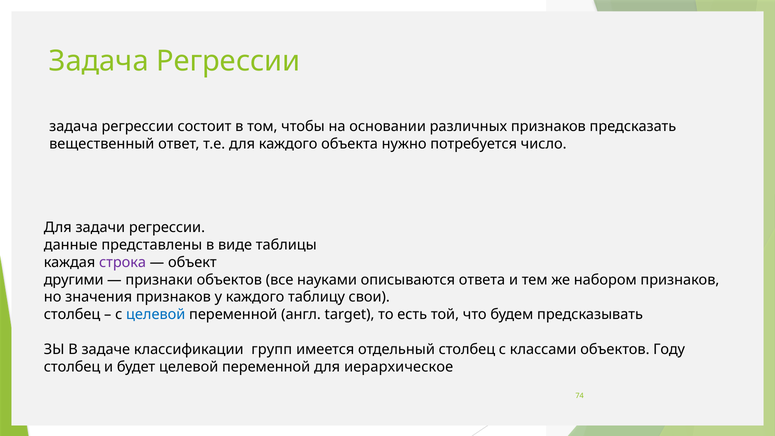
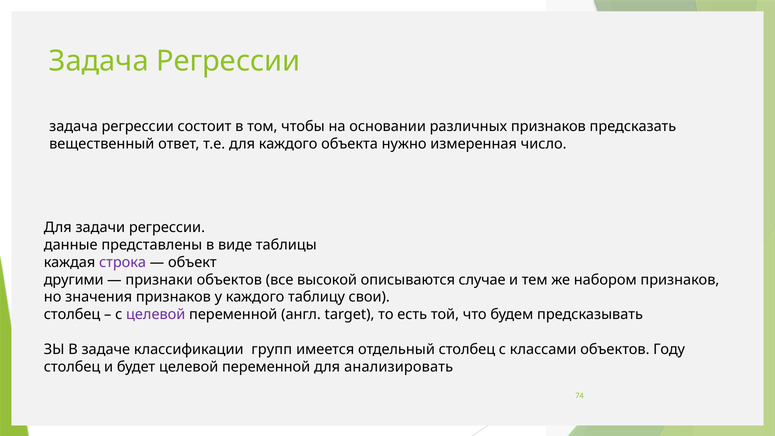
потребуется: потребуется -> измеренная (474, 144)
науками: науками -> высокой (327, 280)
ответа: ответа -> случае (482, 280)
целевой colour: blue -> purple (156, 315)
иерархическое: иерархическое -> анализировать (399, 367)
